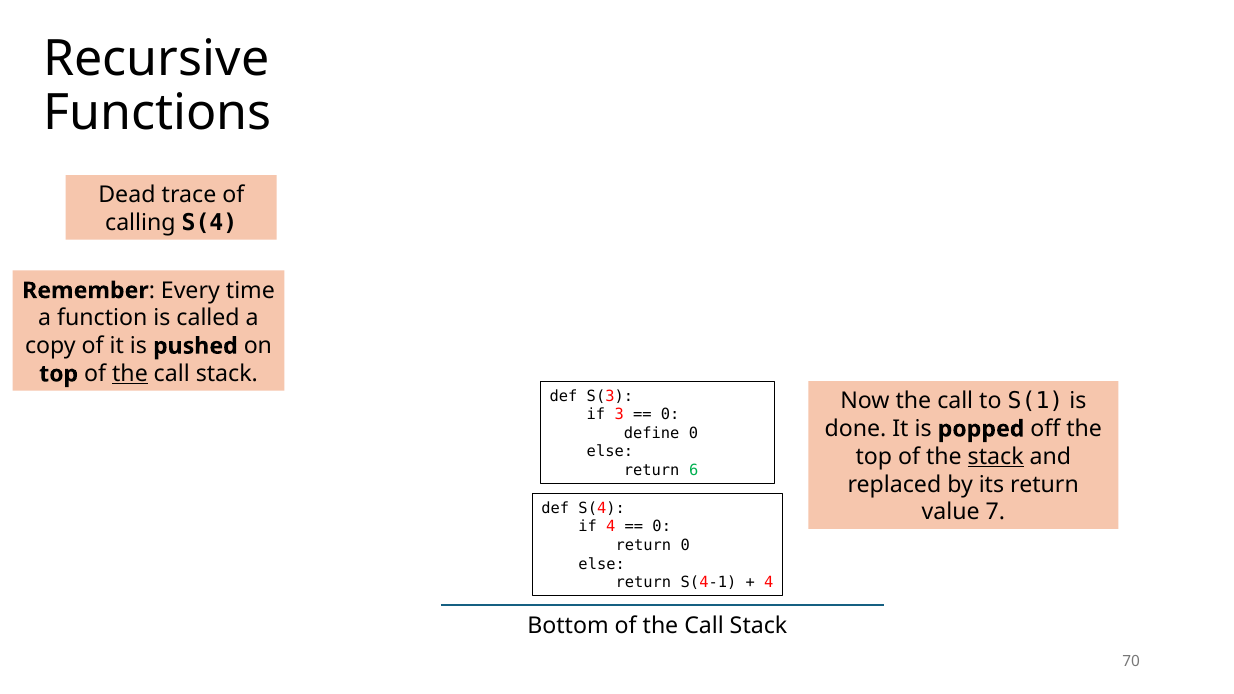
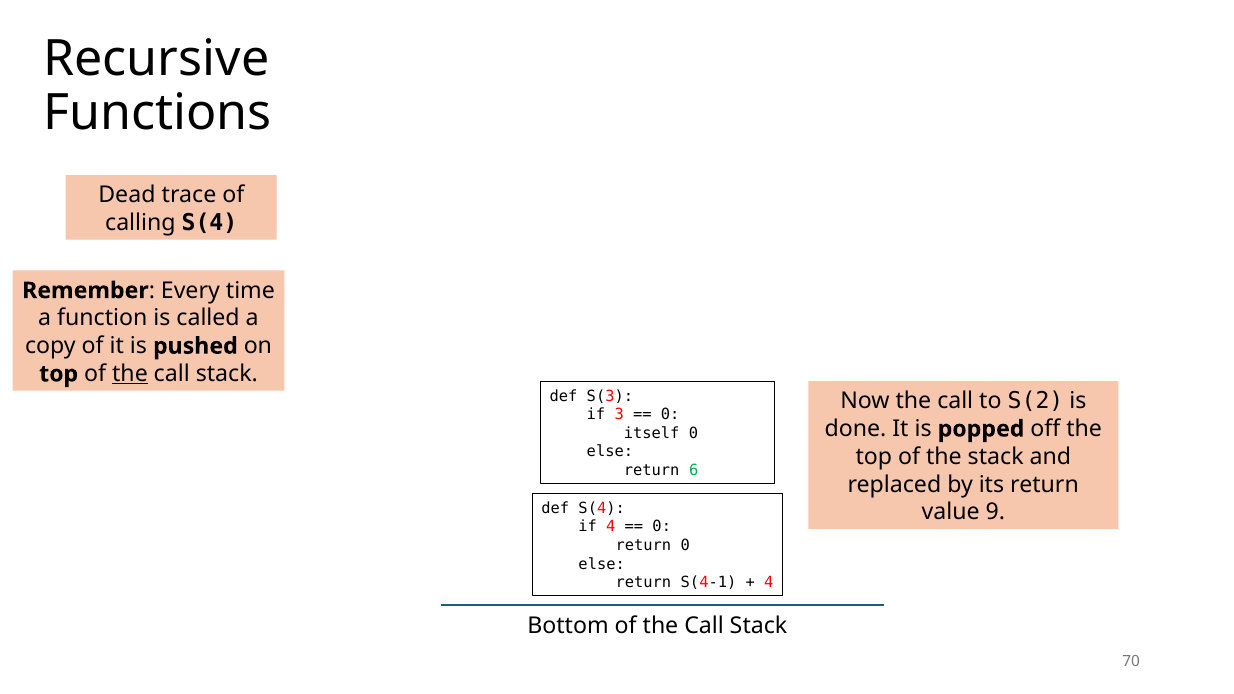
S(1: S(1 -> S(2 (1036, 401)
define: define -> itself (652, 433)
stack underline: present -> none (996, 457)
7: 7 -> 9 (995, 512)
